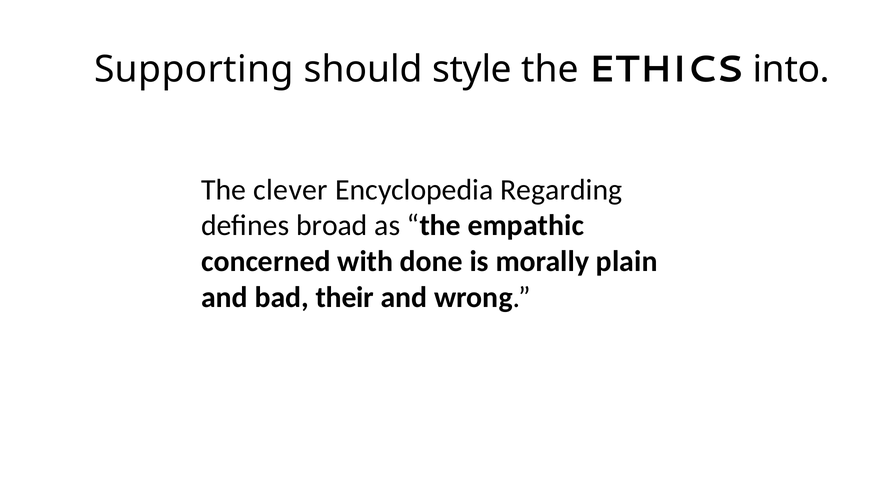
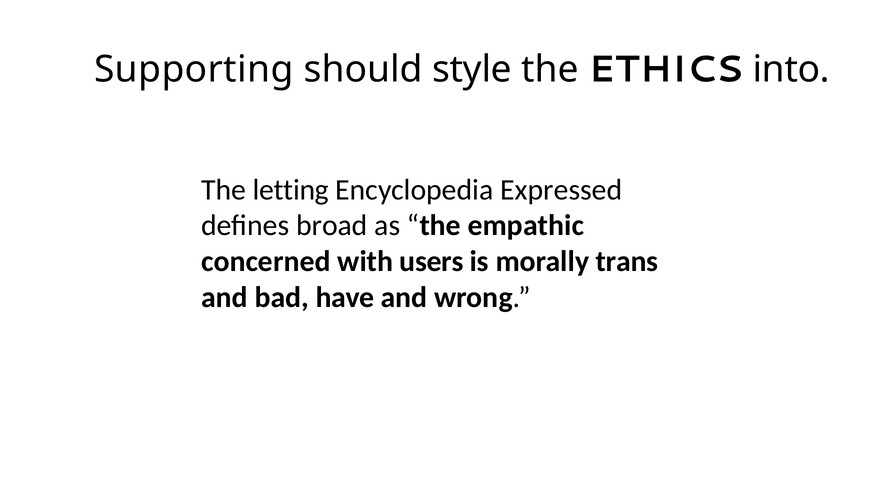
clever: clever -> letting (291, 190)
Regarding: Regarding -> Expressed (561, 190)
done: done -> users (432, 261)
plain: plain -> trans (627, 261)
their: their -> have (345, 297)
